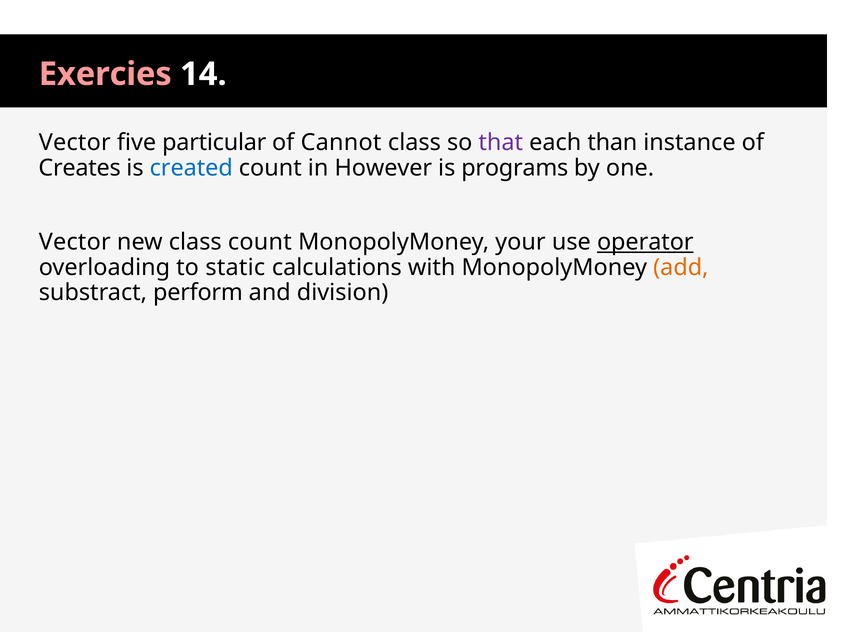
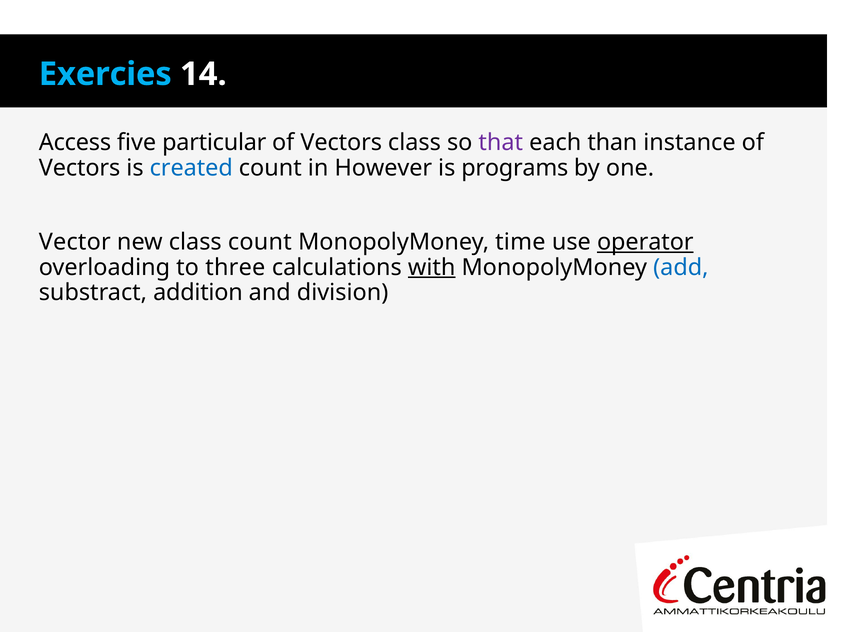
Exercies colour: pink -> light blue (105, 74)
Vector: Vector -> Access (75, 143)
Cannot: Cannot -> Vectors (341, 143)
Creates: Creates -> Vectors (80, 168)
your: your -> time (520, 242)
static: static -> three (235, 267)
with underline: none -> present (432, 267)
add colour: orange -> blue (681, 267)
perform: perform -> addition (198, 293)
